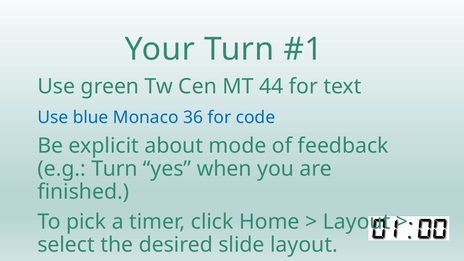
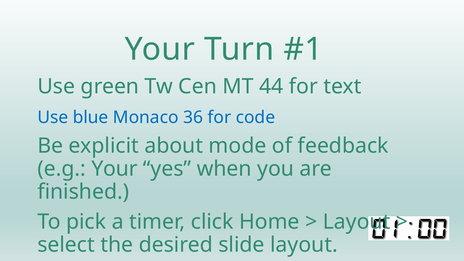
e.g Turn: Turn -> Your (114, 169)
